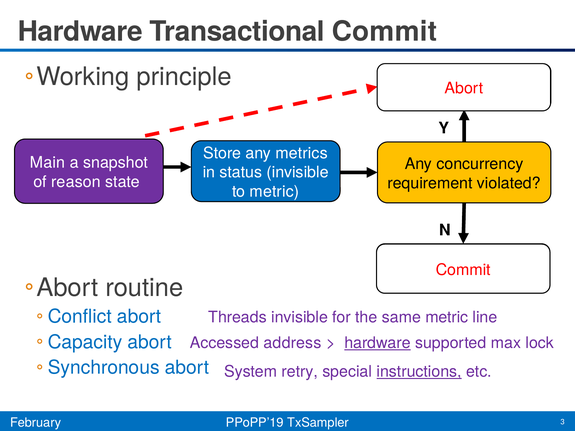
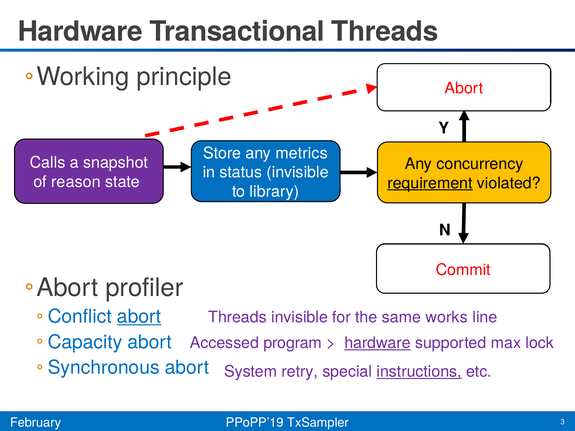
Transactional Commit: Commit -> Threads (385, 32)
Main: Main -> Calls (48, 163)
requirement underline: none -> present (430, 183)
to metric: metric -> library (274, 192)
routine: routine -> profiler (144, 288)
abort underline: none -> present (139, 317)
same metric: metric -> works (447, 317)
address: address -> program (293, 343)
